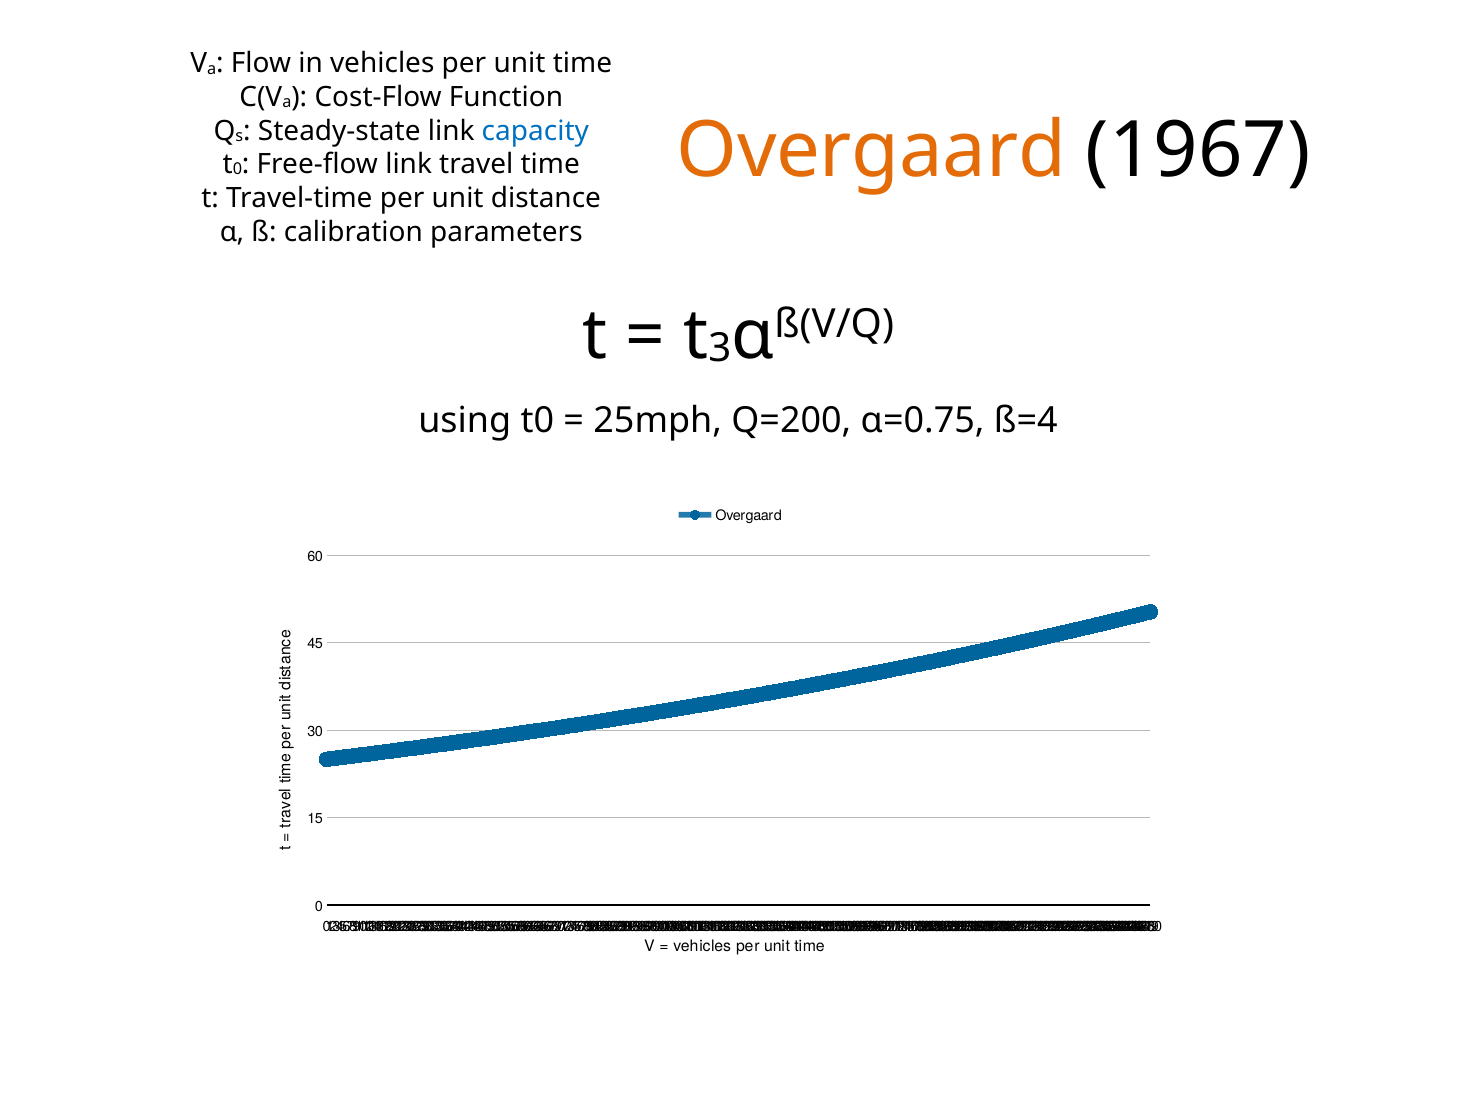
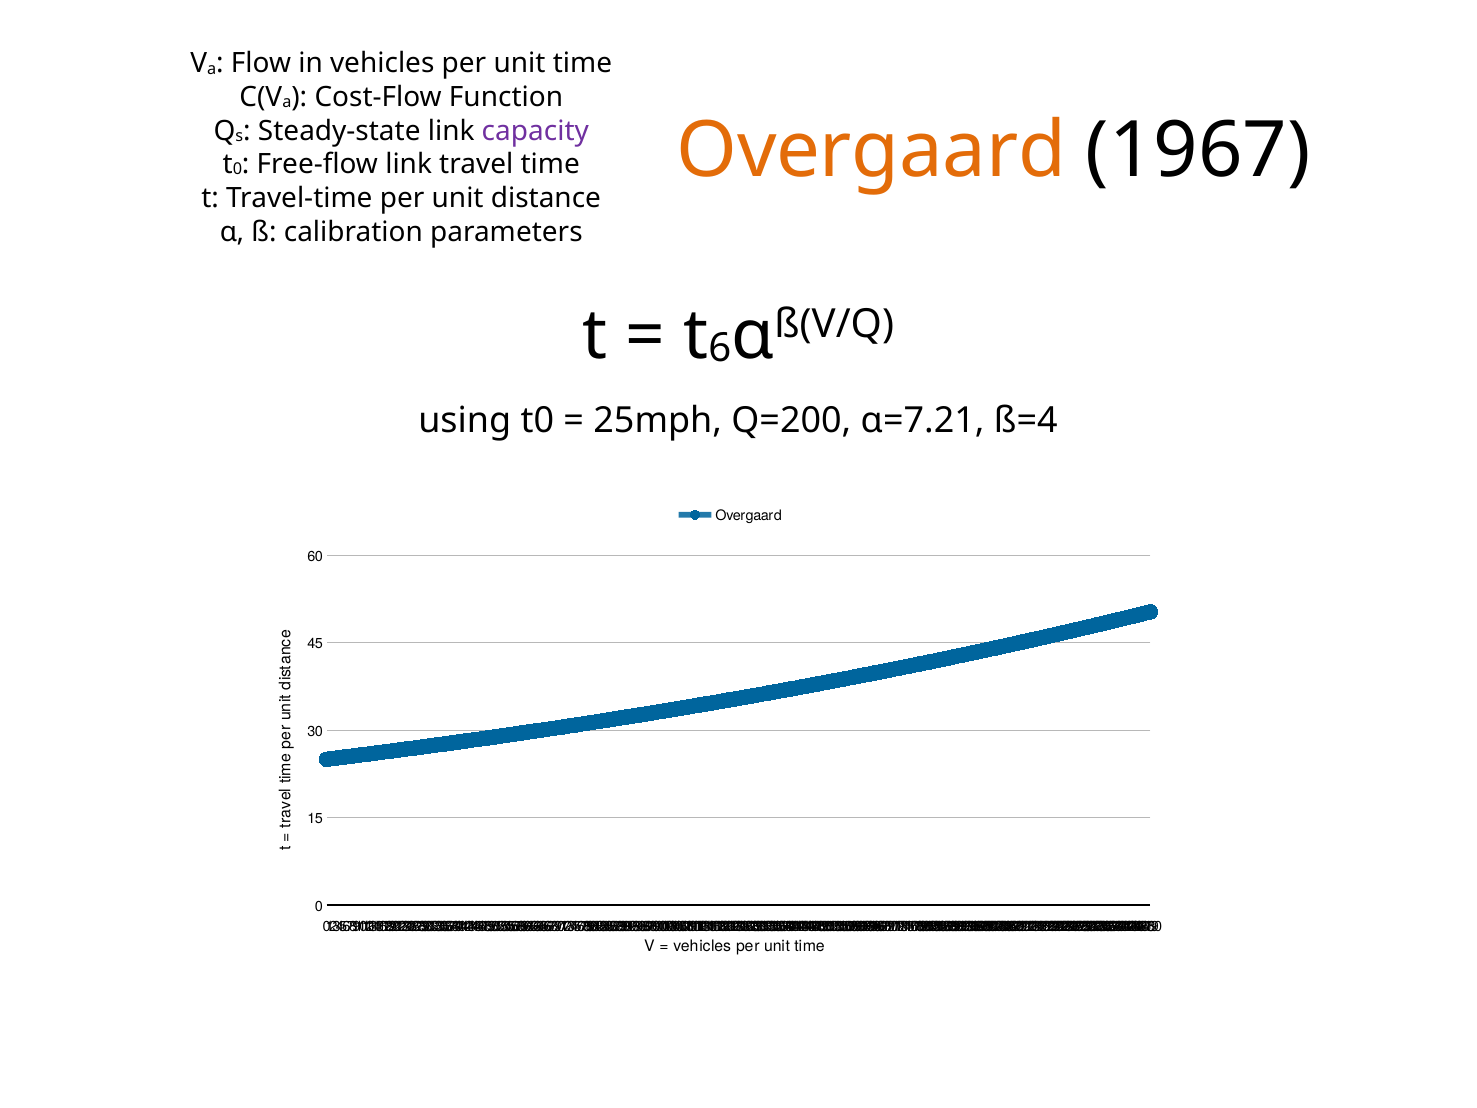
capacity colour: blue -> purple (535, 131)
3: 3 -> 6 (720, 348)
α=0.75: α=0.75 -> α=7.21 (923, 421)
